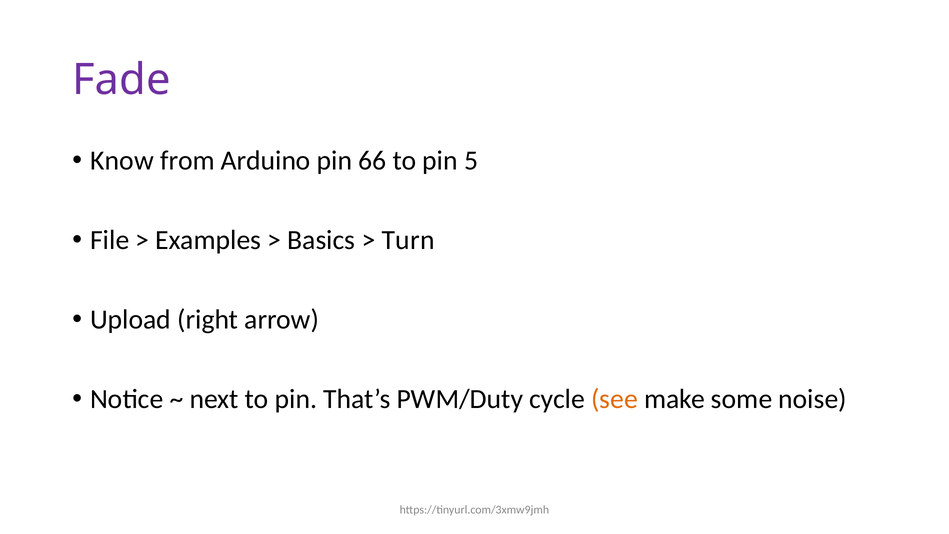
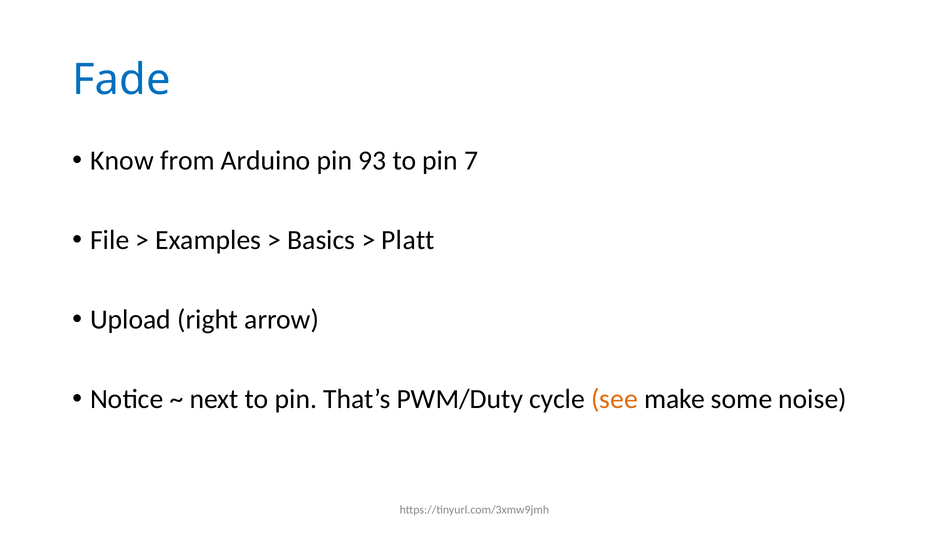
Fade colour: purple -> blue (121, 80)
66: 66 -> 93 (372, 160)
5: 5 -> 7 (471, 160)
Turn: Turn -> Platt (408, 240)
